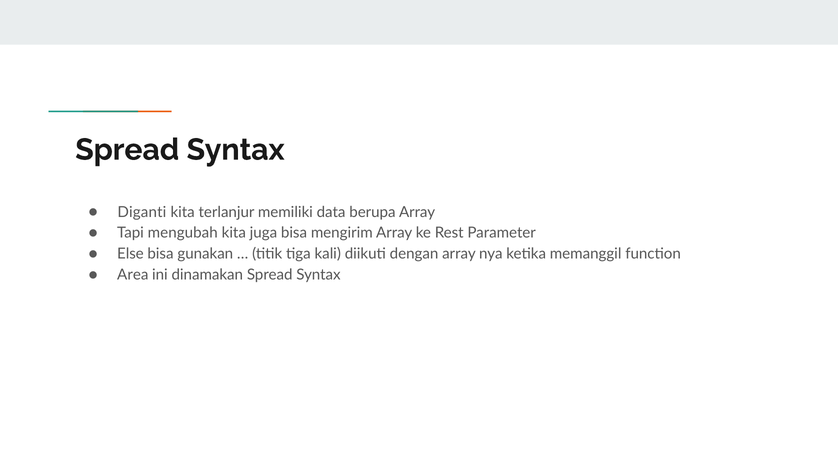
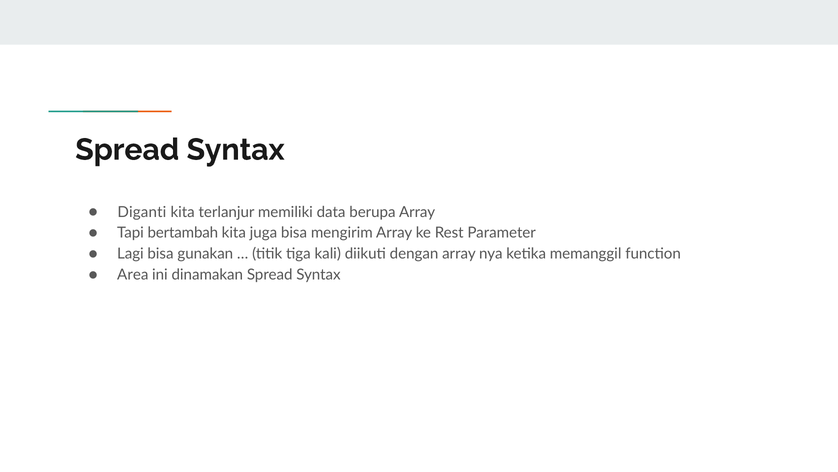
mengubah: mengubah -> bertambah (183, 233)
Else: Else -> Lagi (130, 254)
